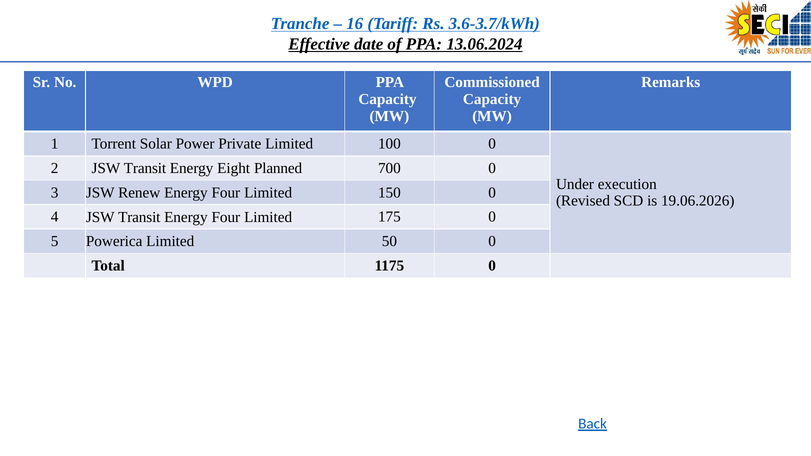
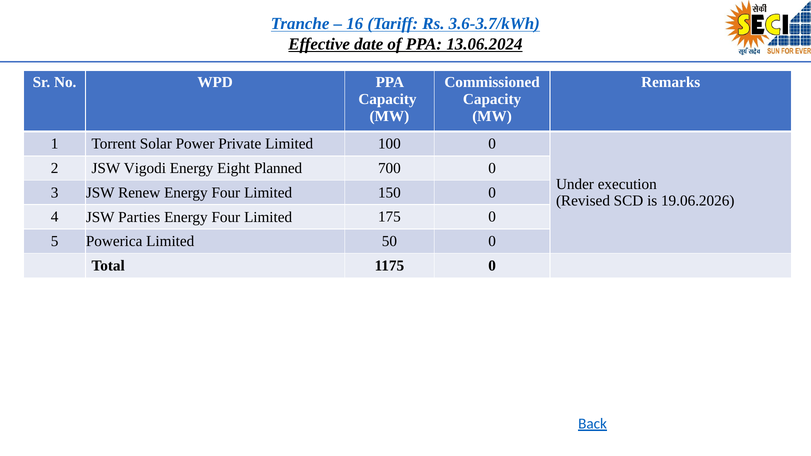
2 JSW Transit: Transit -> Vigodi (145, 168)
4 JSW Transit: Transit -> Parties (139, 217)
